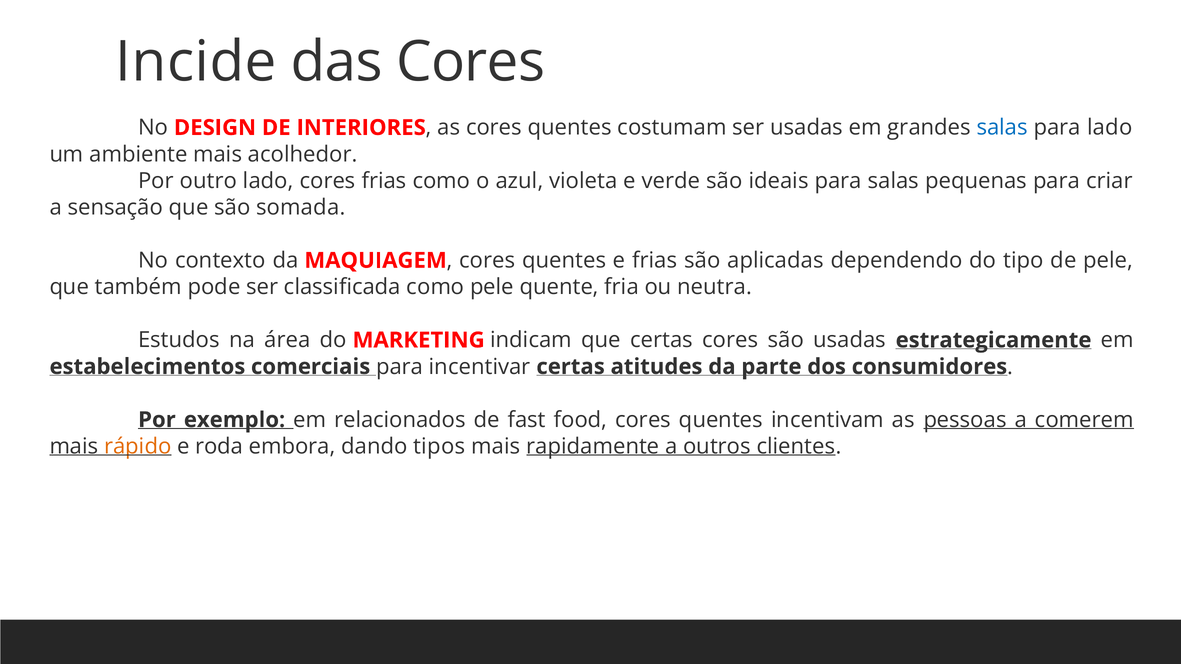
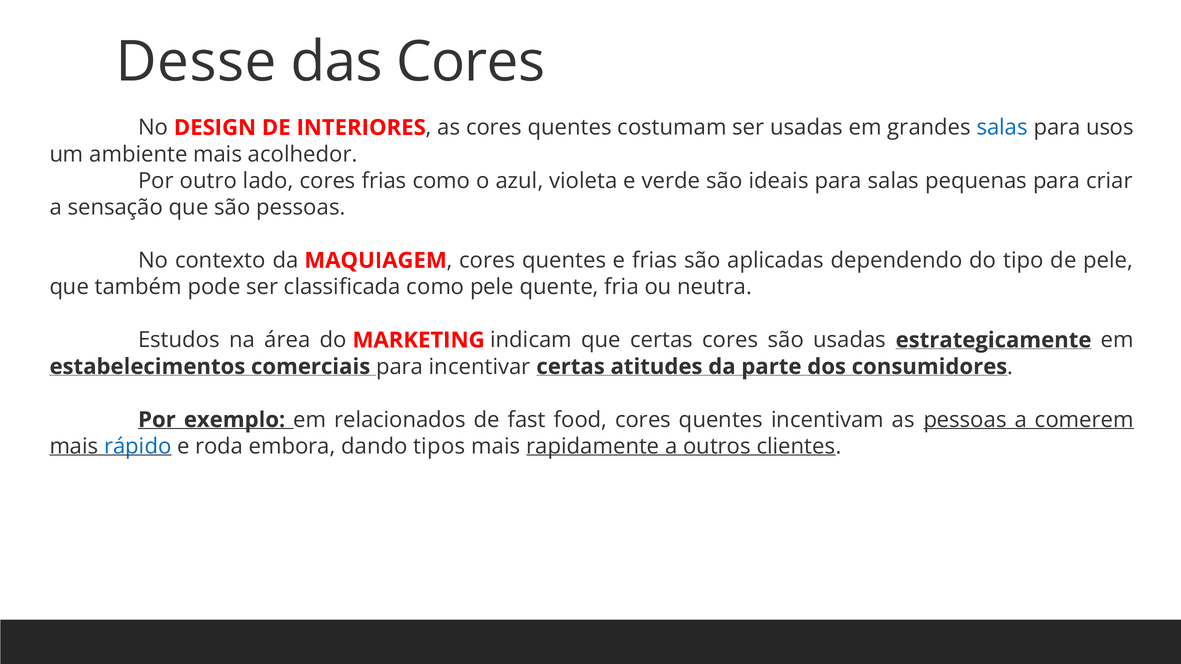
Incide: Incide -> Desse (196, 62)
para lado: lado -> usos (1110, 128)
são somada: somada -> pessoas (301, 207)
rápido colour: orange -> blue (138, 447)
